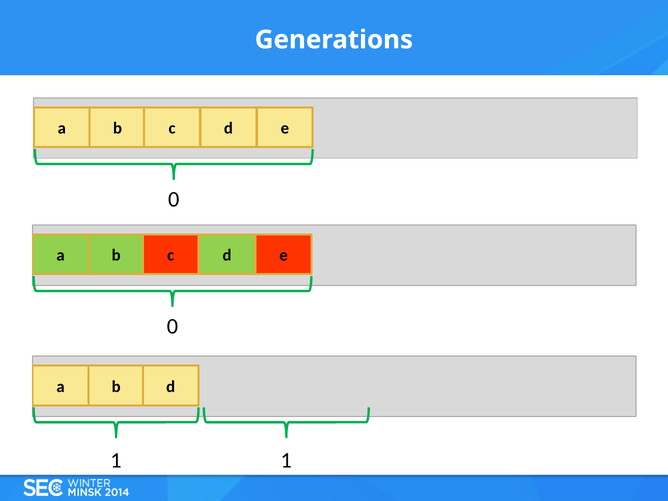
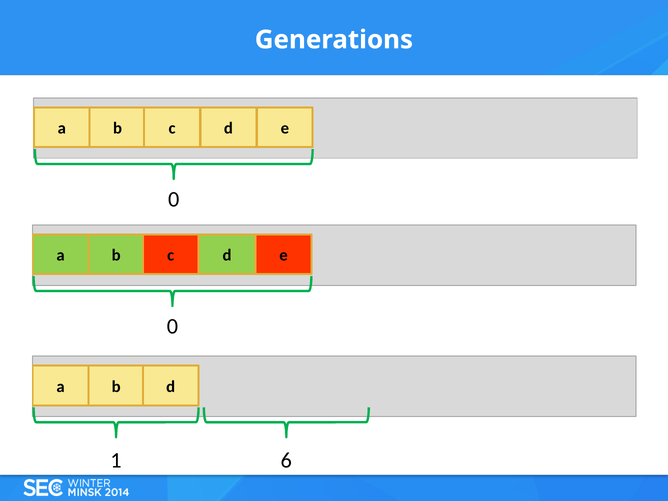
1 1: 1 -> 6 (286, 460)
